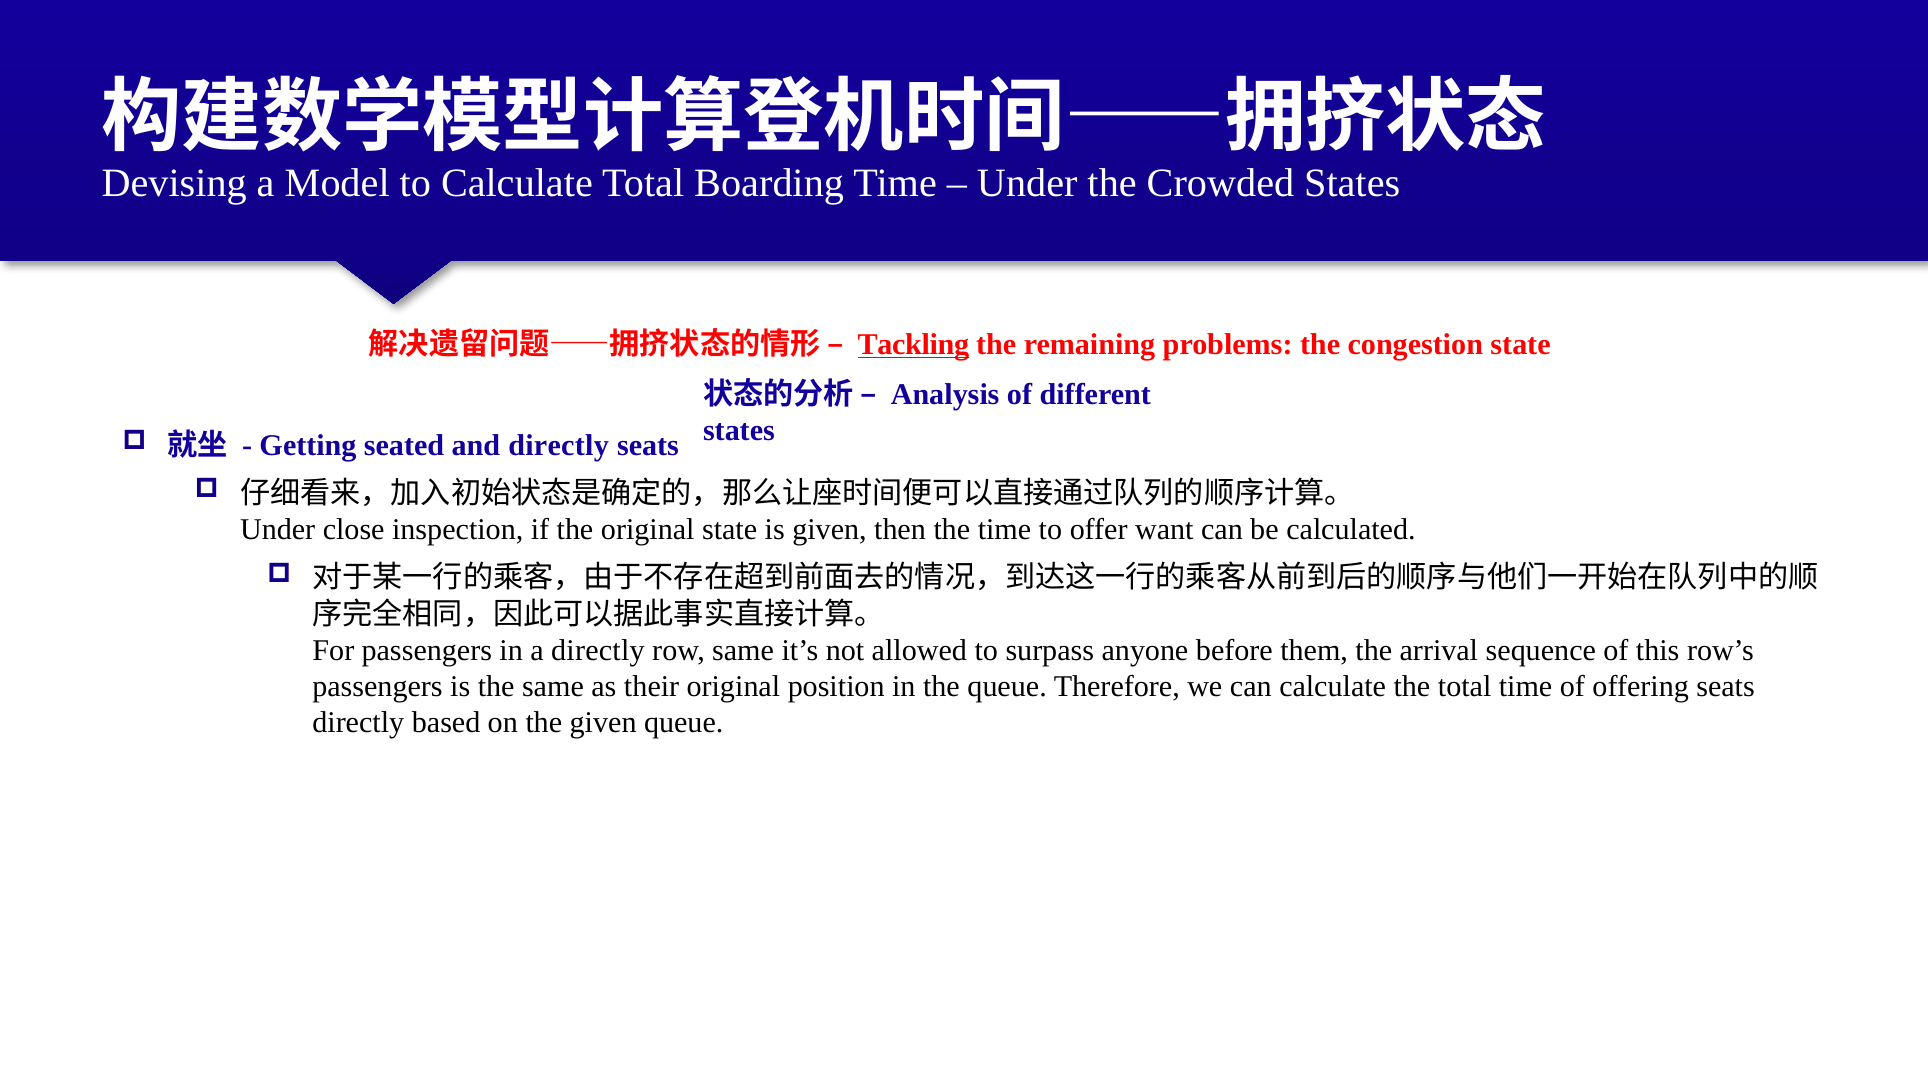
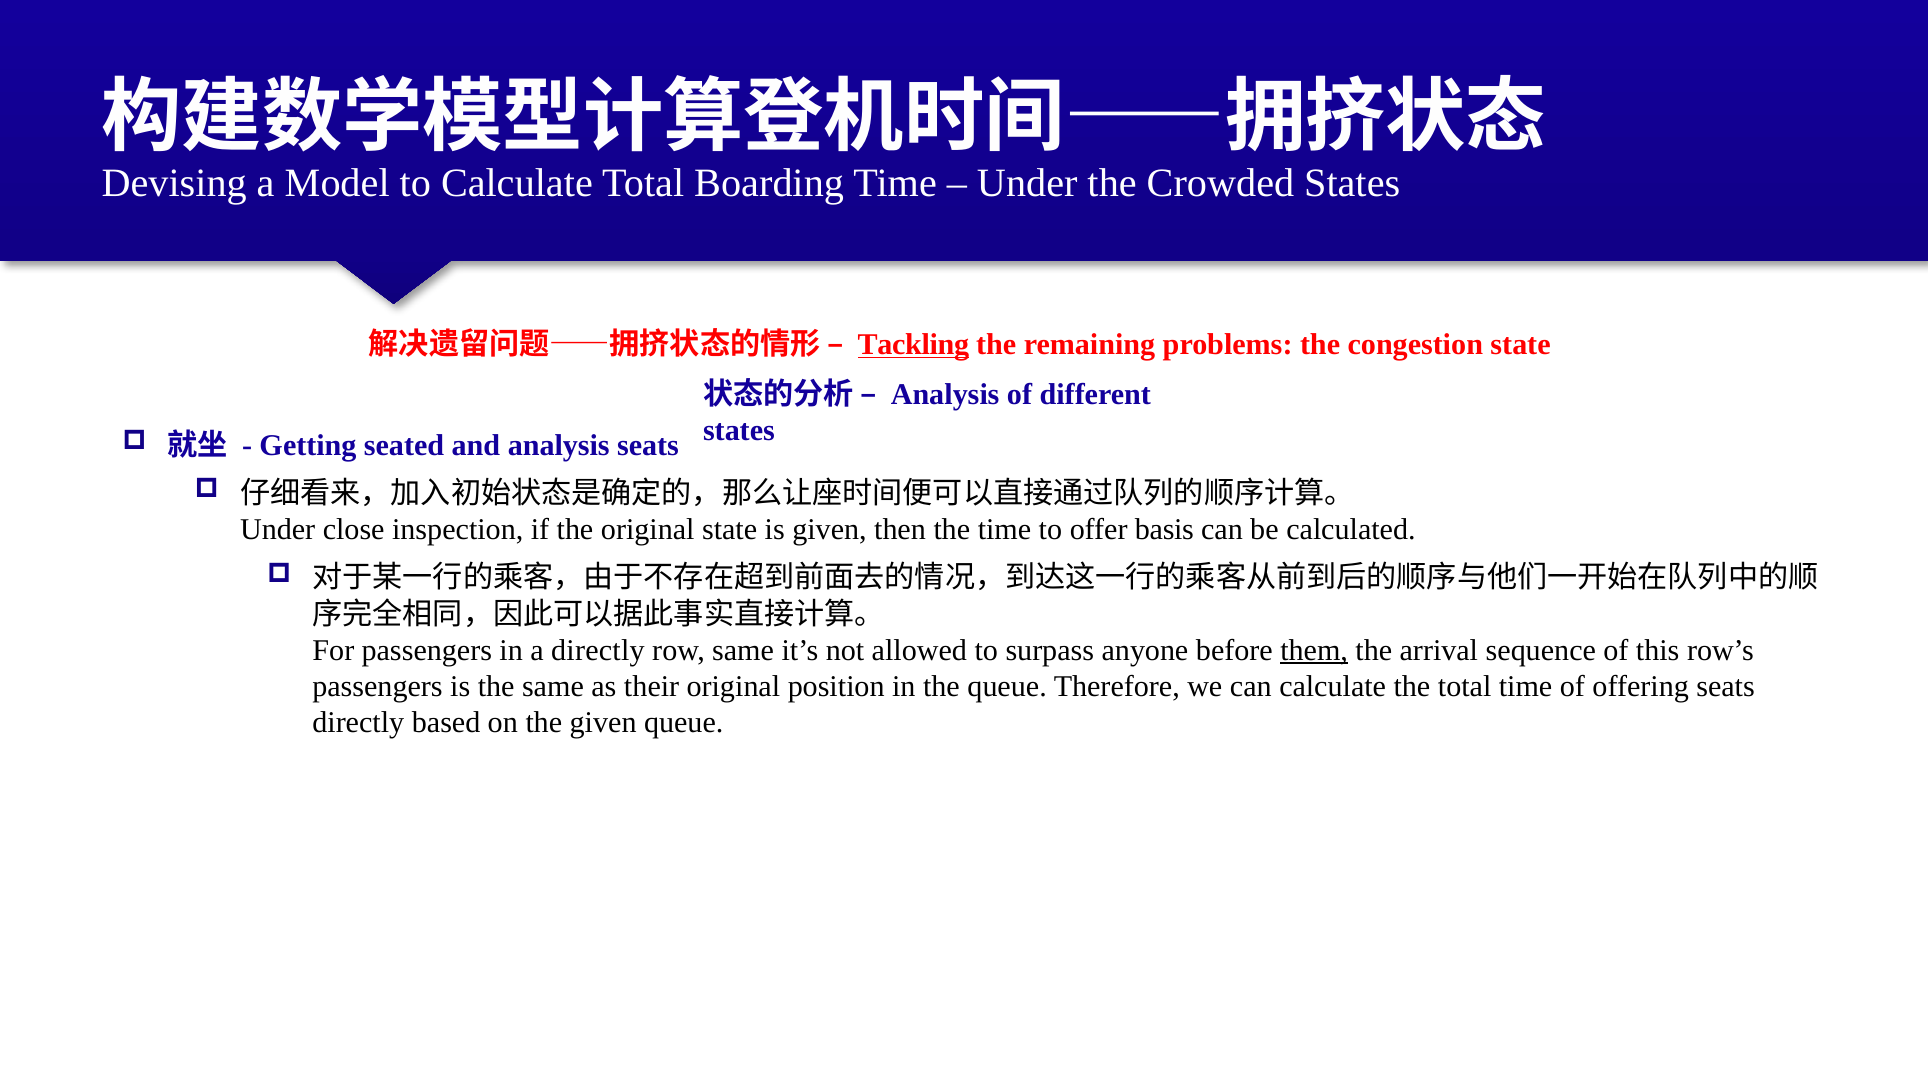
and directly: directly -> analysis (559, 445)
want: want -> basis (1164, 529)
them underline: none -> present (1314, 650)
